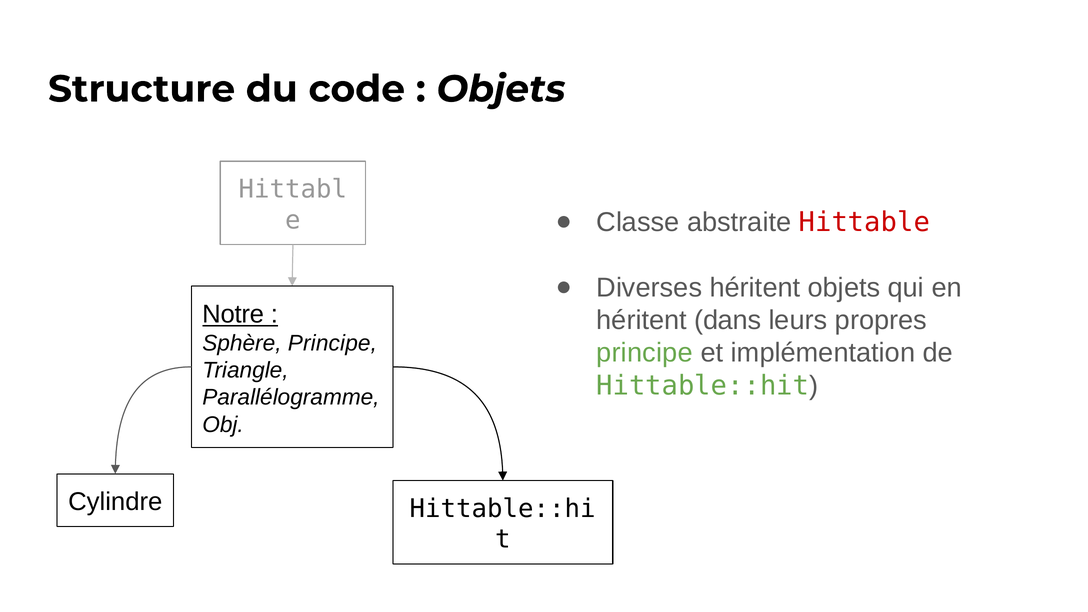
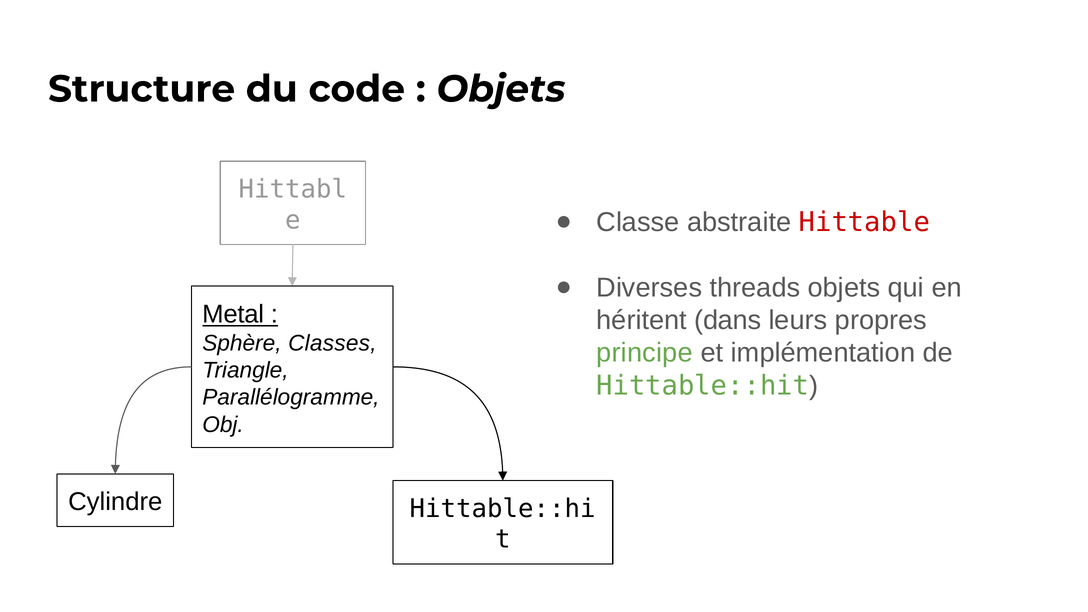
Diverses héritent: héritent -> threads (755, 288)
Notre: Notre -> Metal (233, 314)
Sphère Principe: Principe -> Classes (332, 343)
